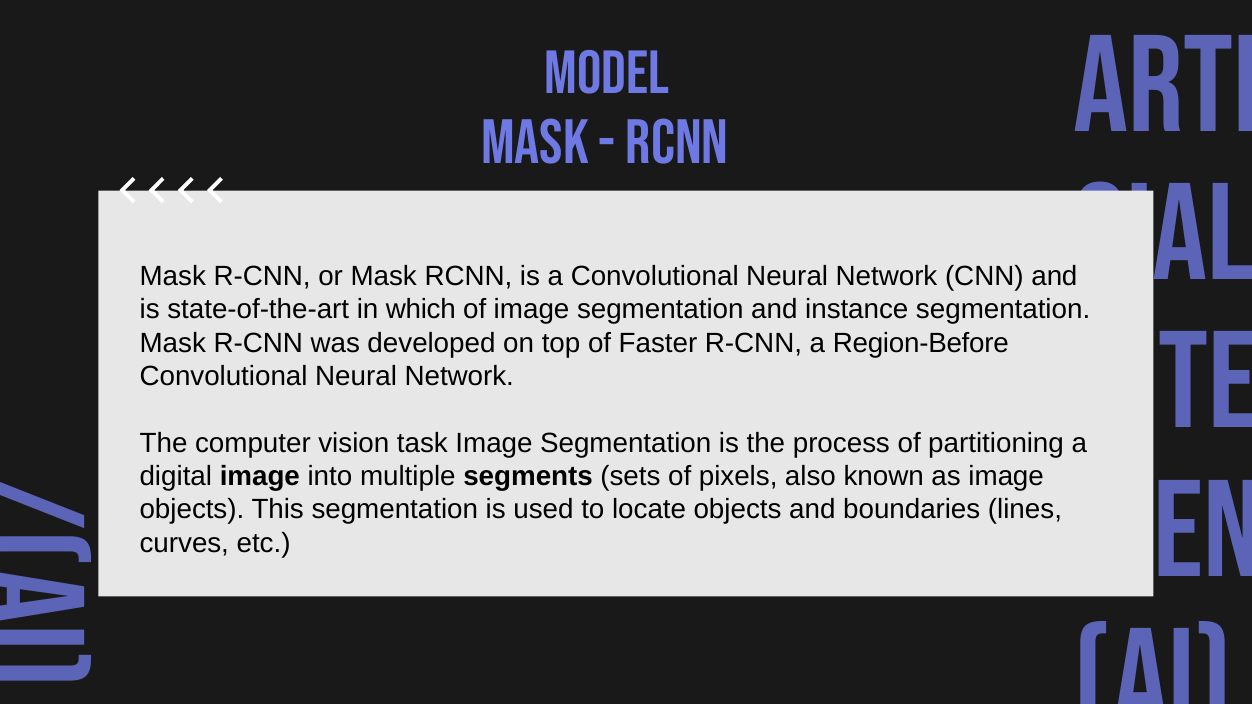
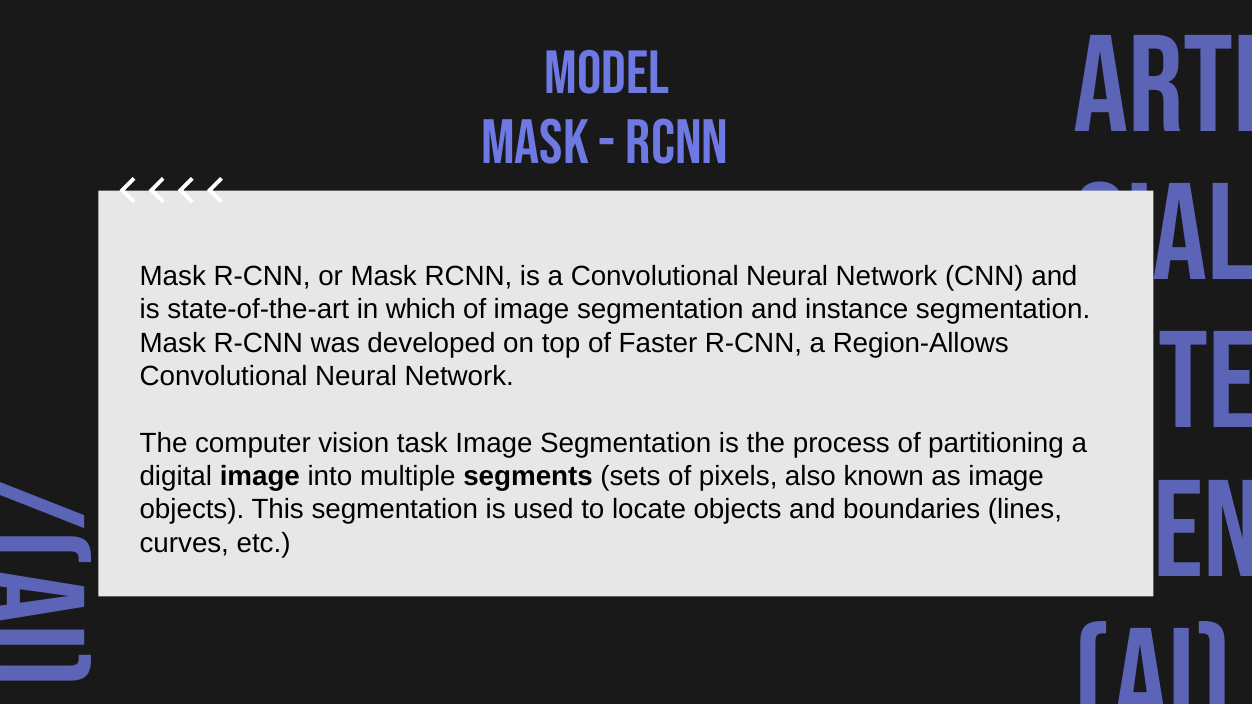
Region-Before: Region-Before -> Region-Allows (921, 343)
